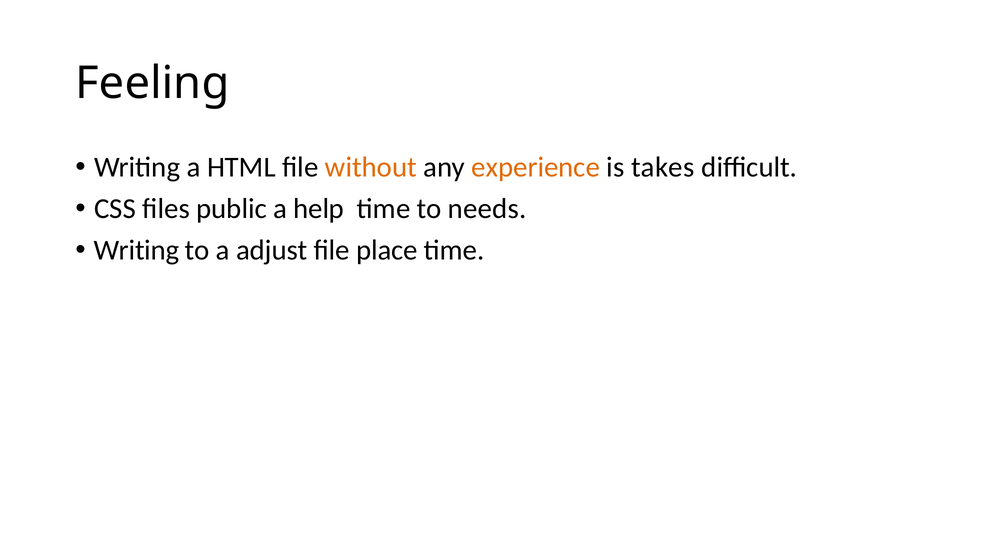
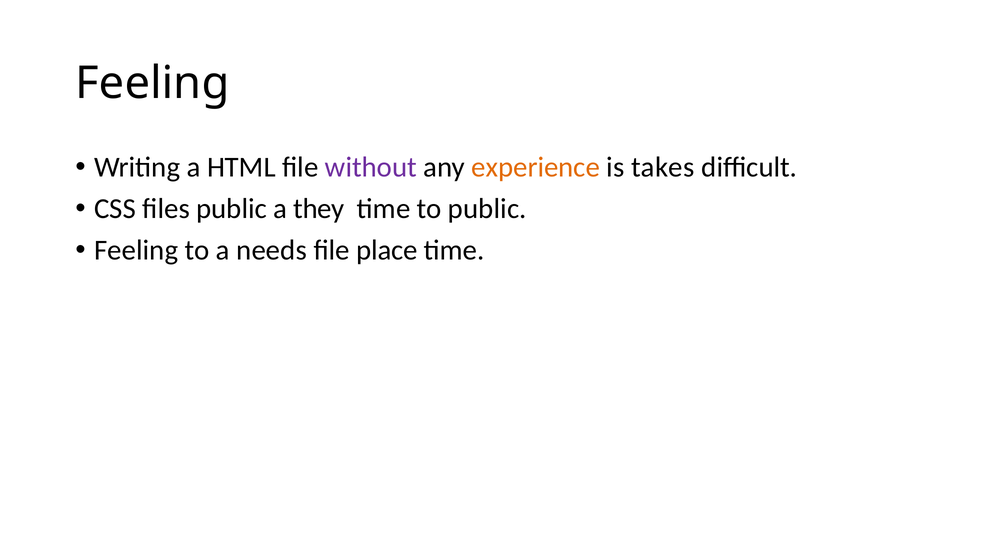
without colour: orange -> purple (371, 167)
help: help -> they (319, 209)
to needs: needs -> public (487, 209)
Writing: Writing -> Feeling (136, 250)
adjust: adjust -> needs (272, 250)
